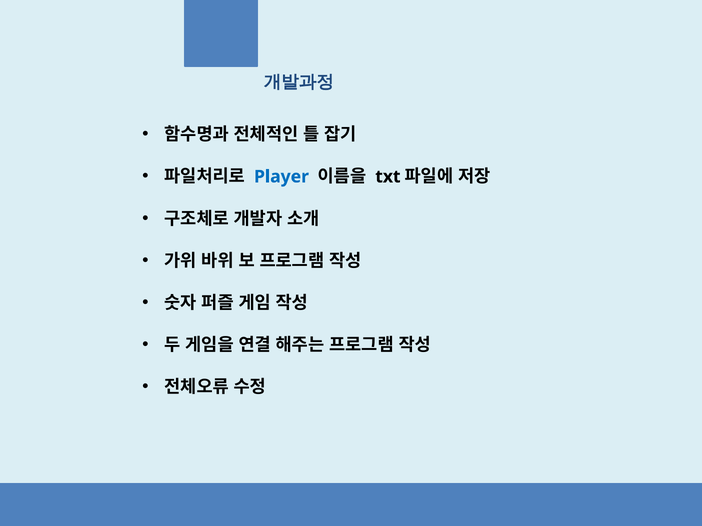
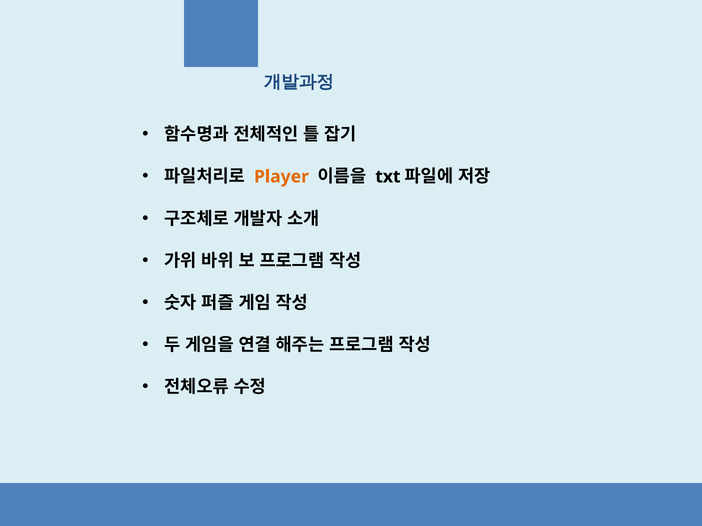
Player colour: blue -> orange (282, 177)
